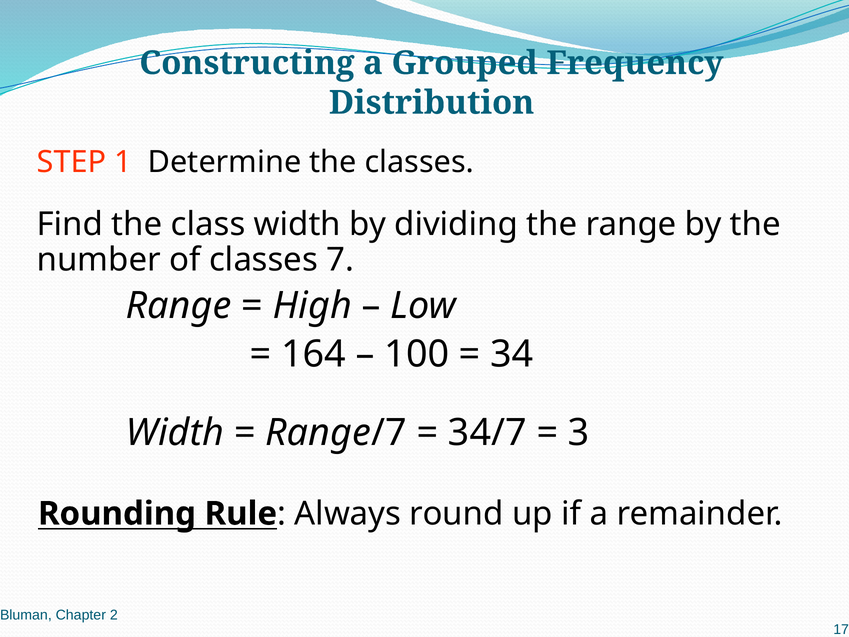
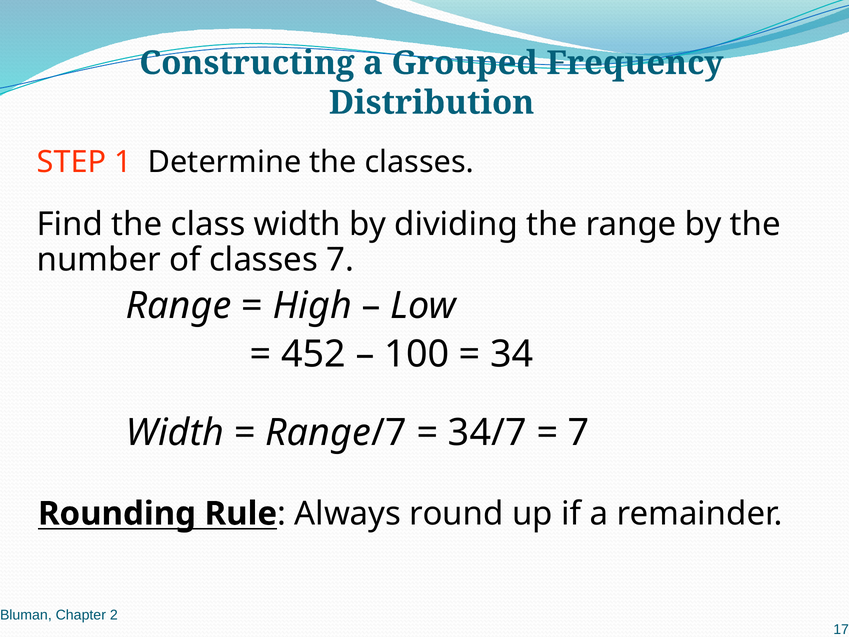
164: 164 -> 452 (314, 354)
3: 3 -> 7 (579, 432)
